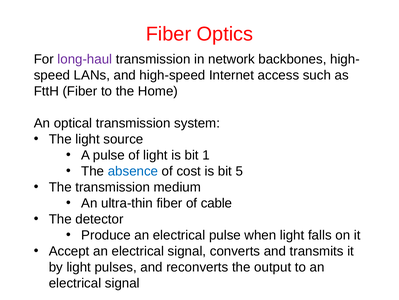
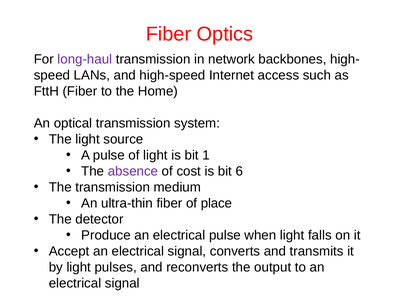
absence colour: blue -> purple (133, 171)
5: 5 -> 6 (239, 171)
cable: cable -> place (216, 203)
